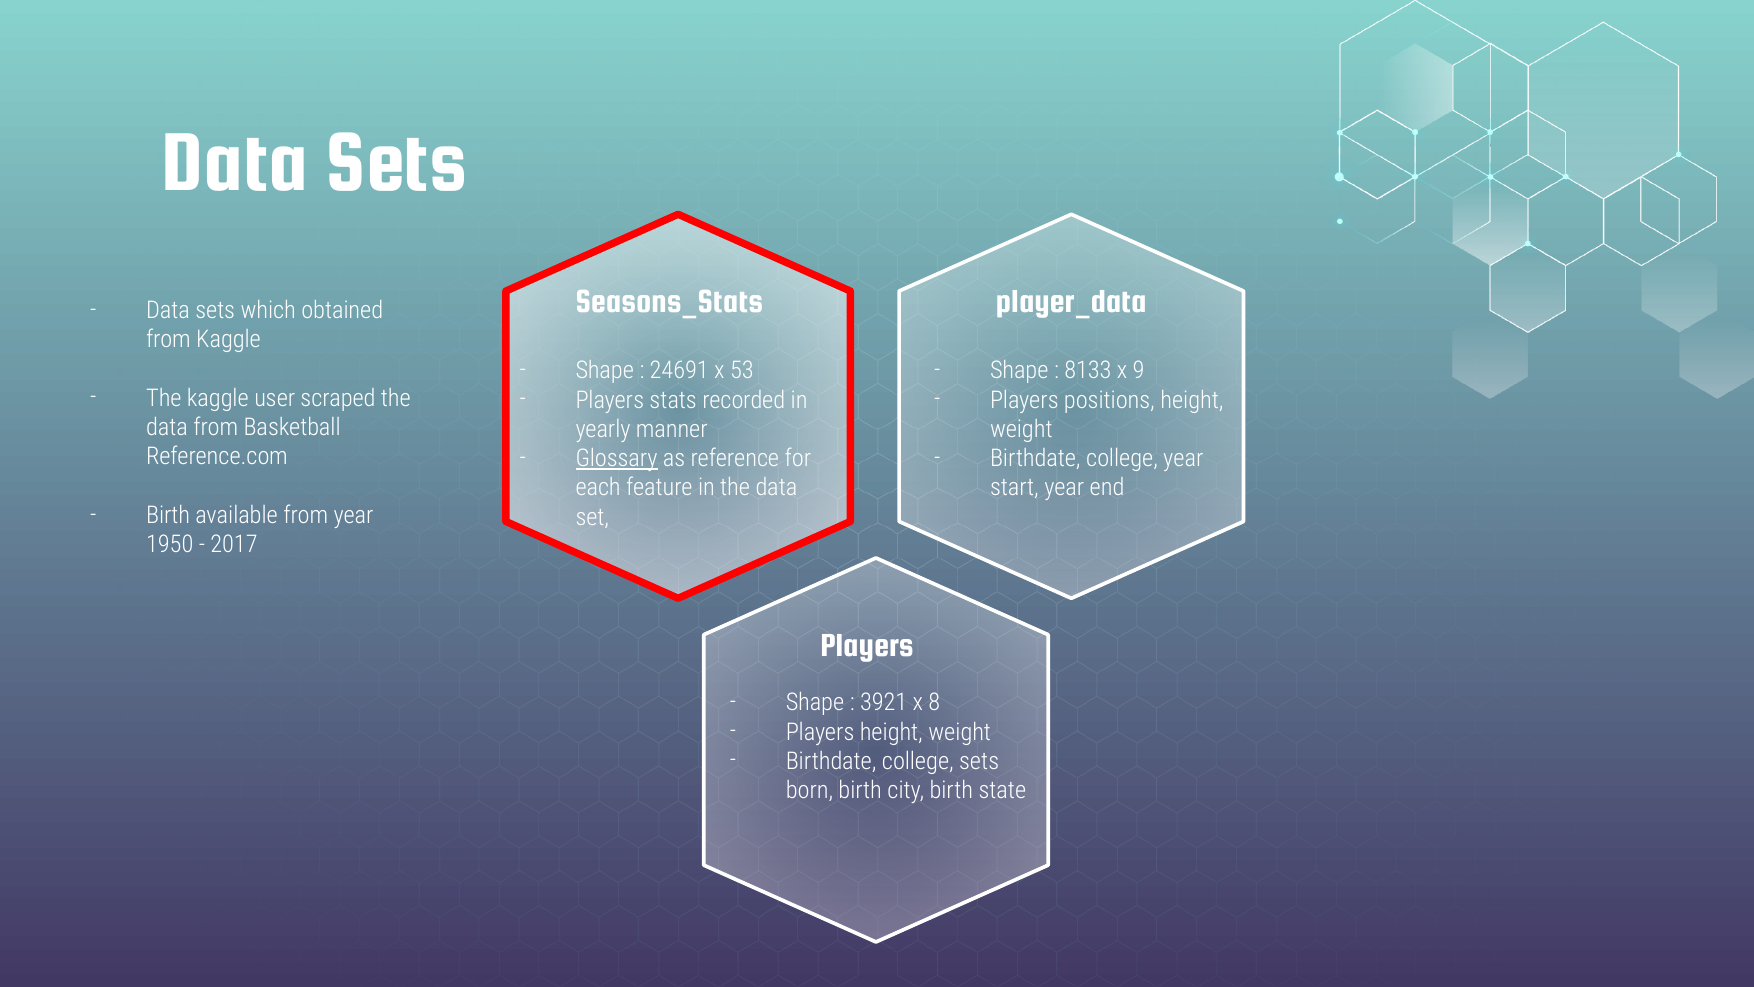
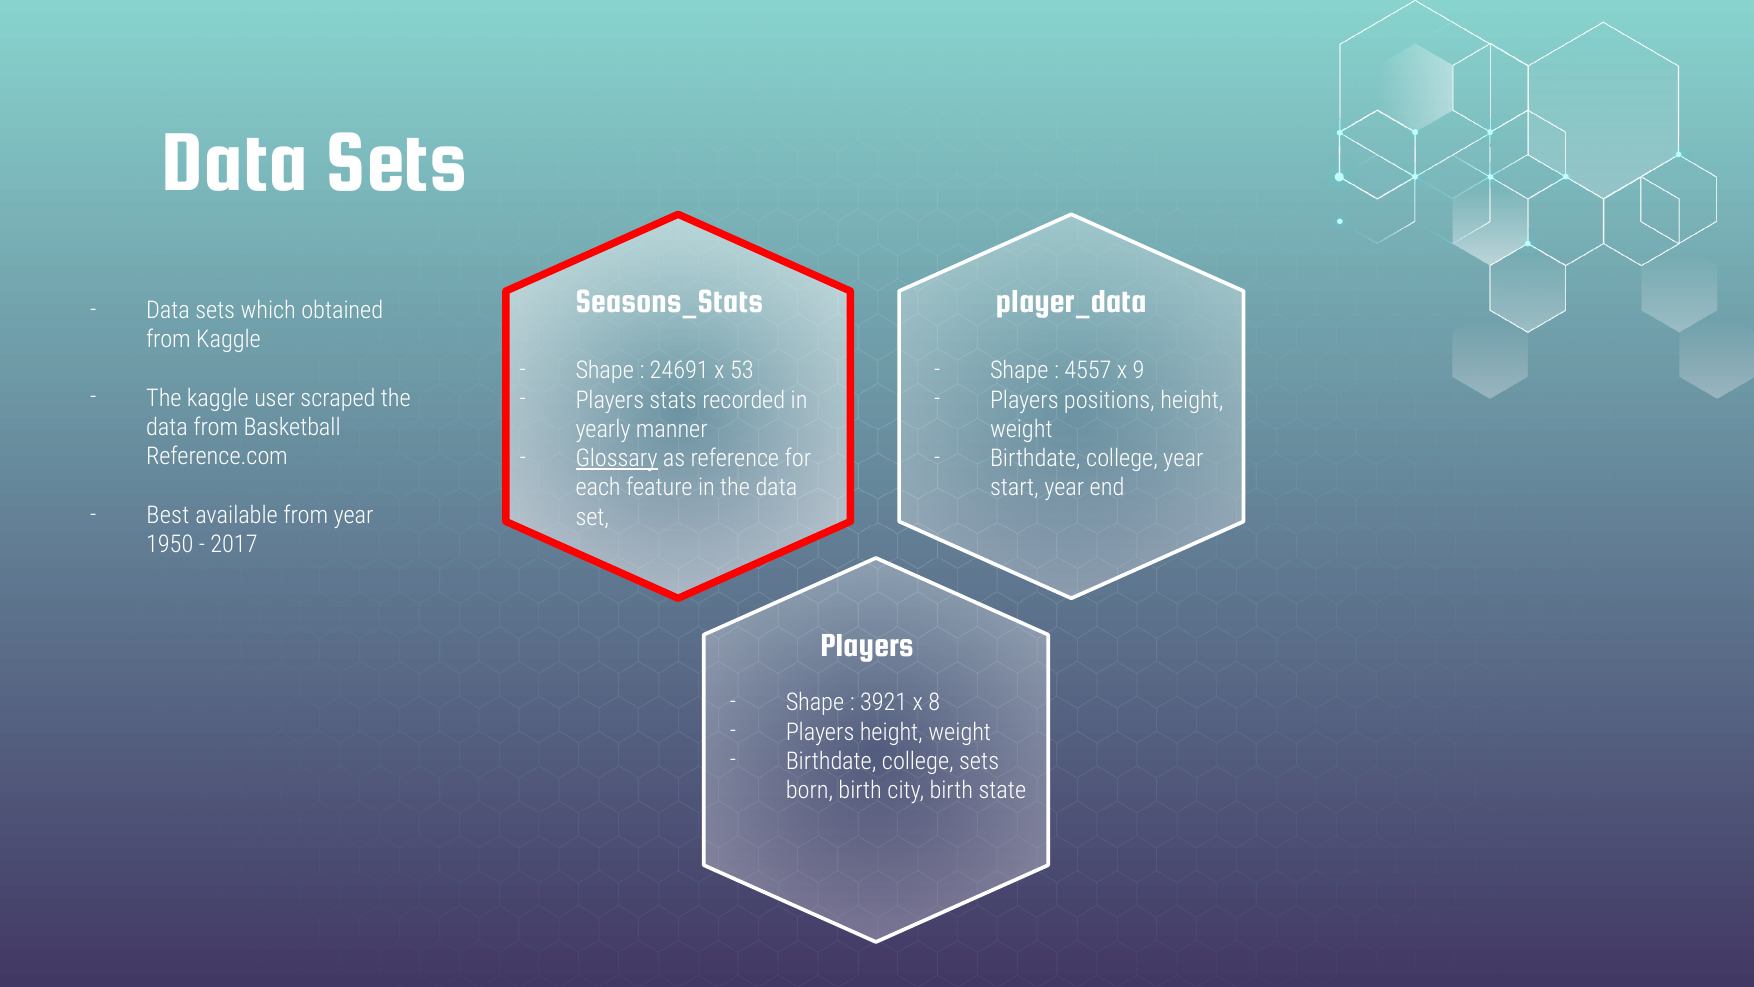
8133: 8133 -> 4557 (1088, 371)
Birth: Birth -> Best (168, 515)
